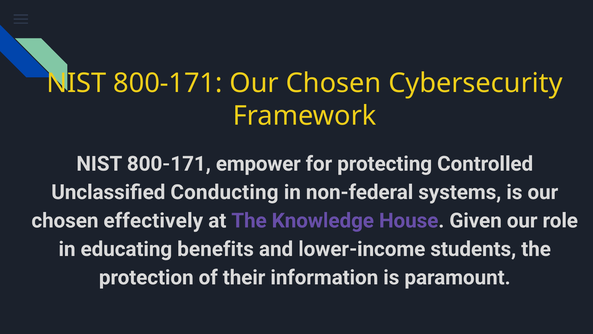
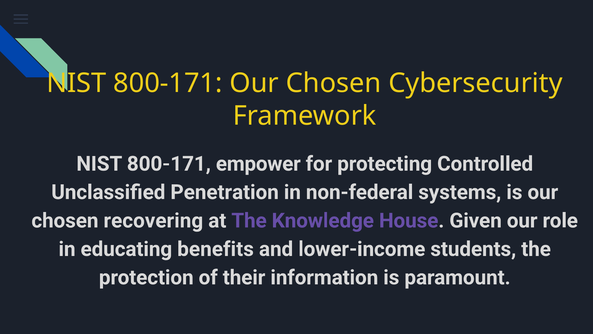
Conducting: Conducting -> Penetration (225, 192)
effectively: effectively -> recovering (153, 220)
